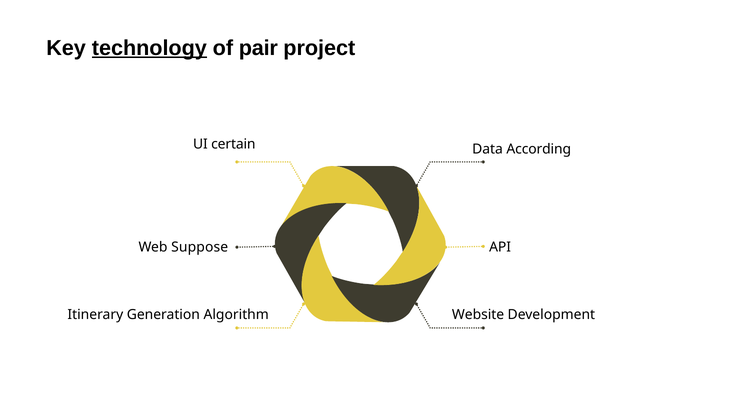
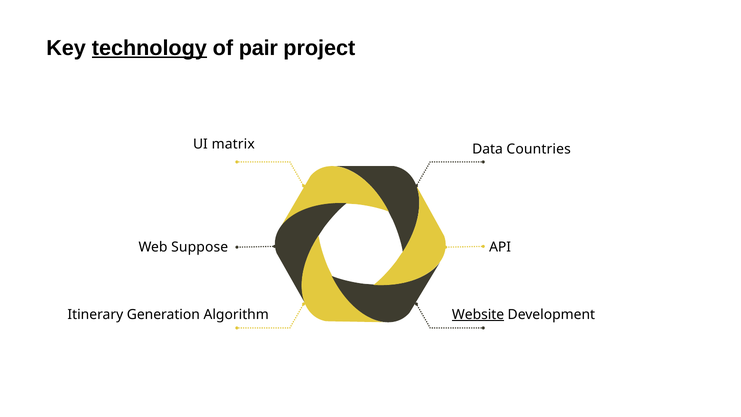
certain: certain -> matrix (233, 144)
According: According -> Countries (539, 149)
Website underline: none -> present (478, 314)
